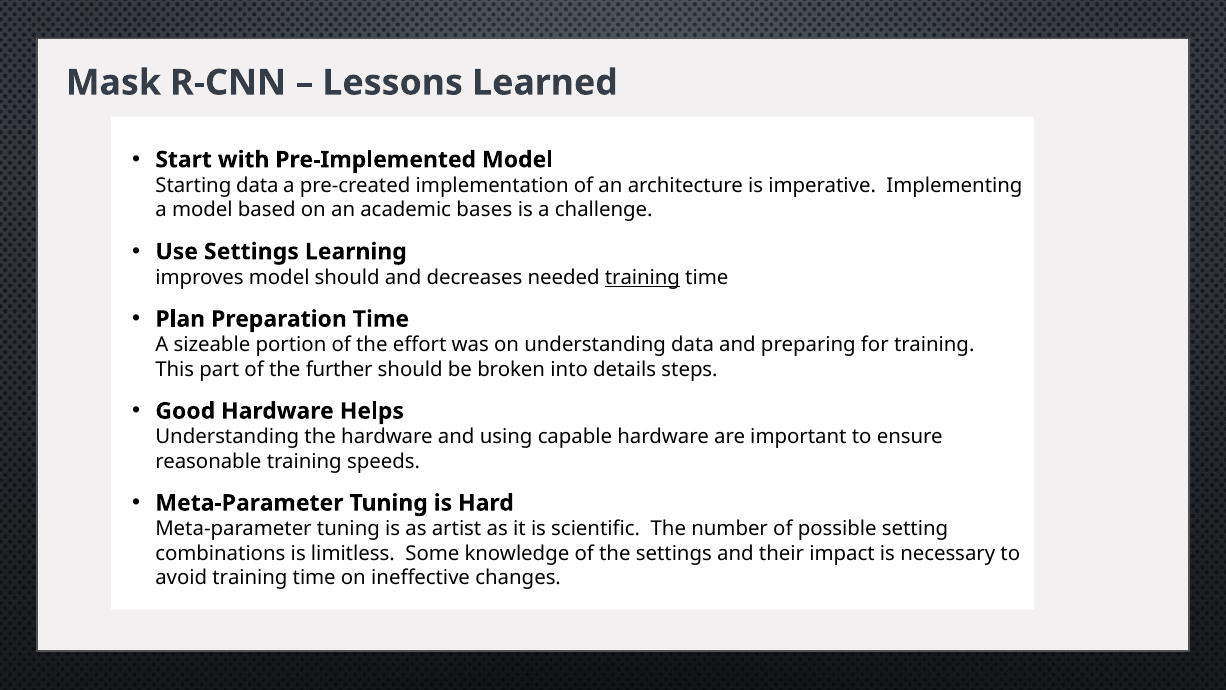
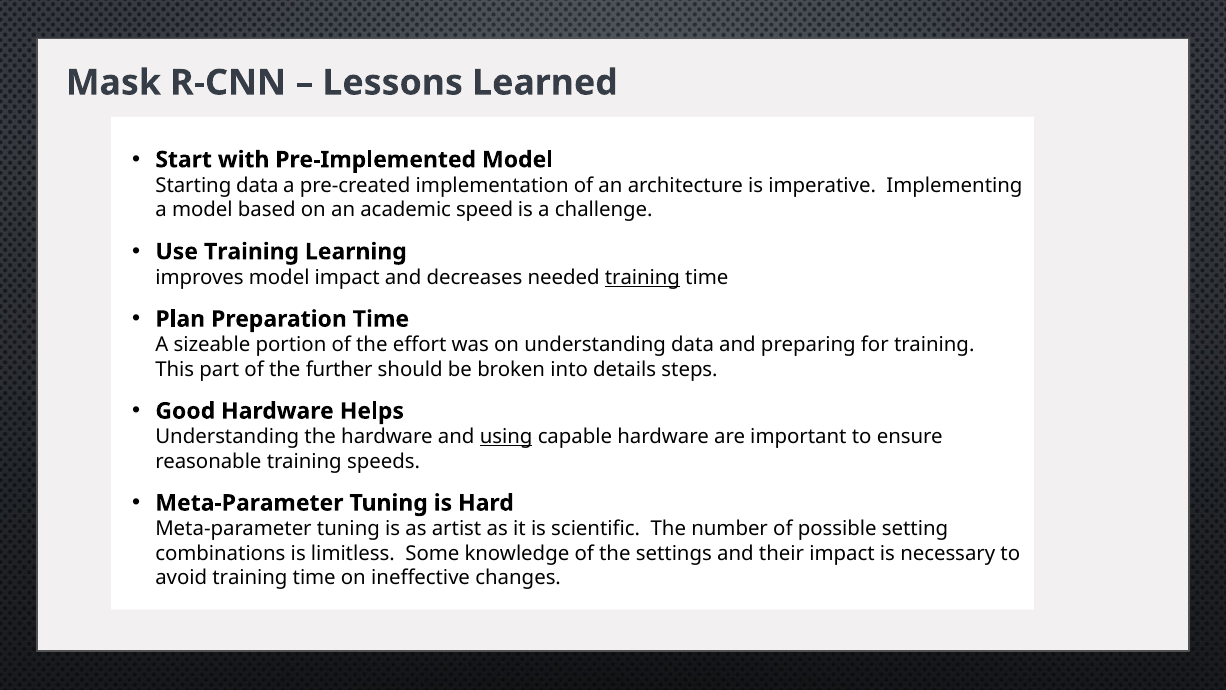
bases: bases -> speed (485, 210)
Use Settings: Settings -> Training (251, 252)
model should: should -> impact (347, 277)
using underline: none -> present (506, 437)
